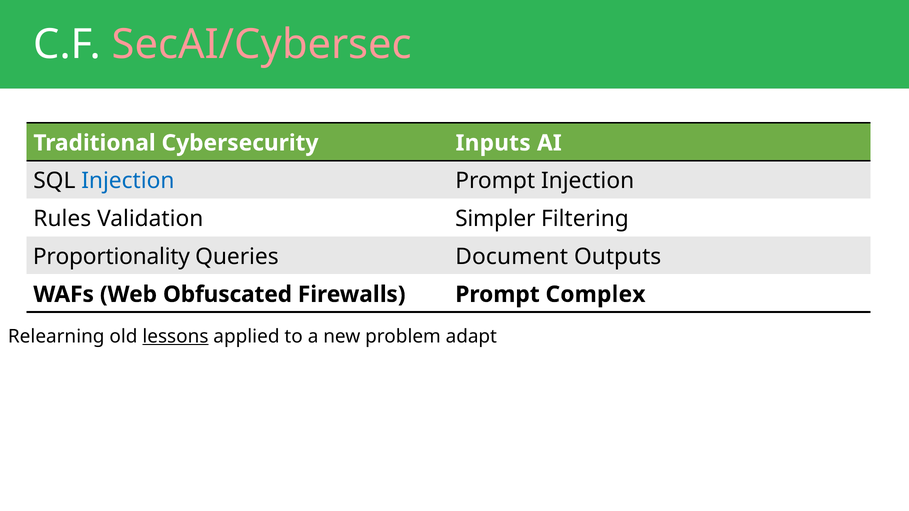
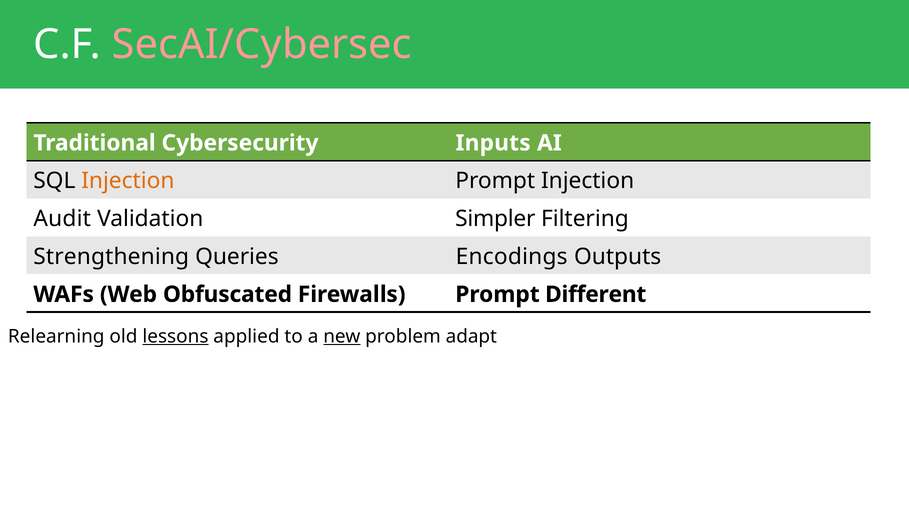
Injection colour: blue -> orange (128, 181)
Rules: Rules -> Audit (62, 219)
Proportionality: Proportionality -> Strengthening (111, 257)
Document: Document -> Encodings (512, 257)
Complex: Complex -> Different (596, 295)
new underline: none -> present (342, 337)
